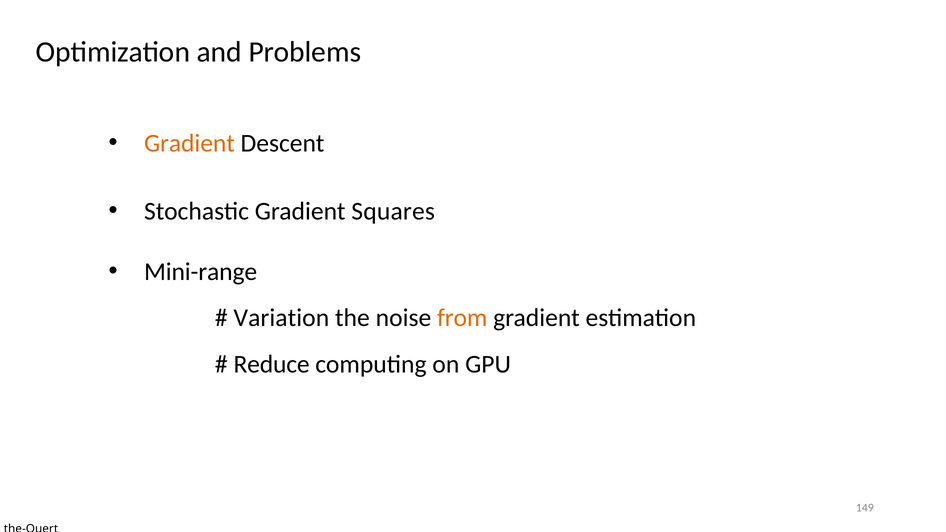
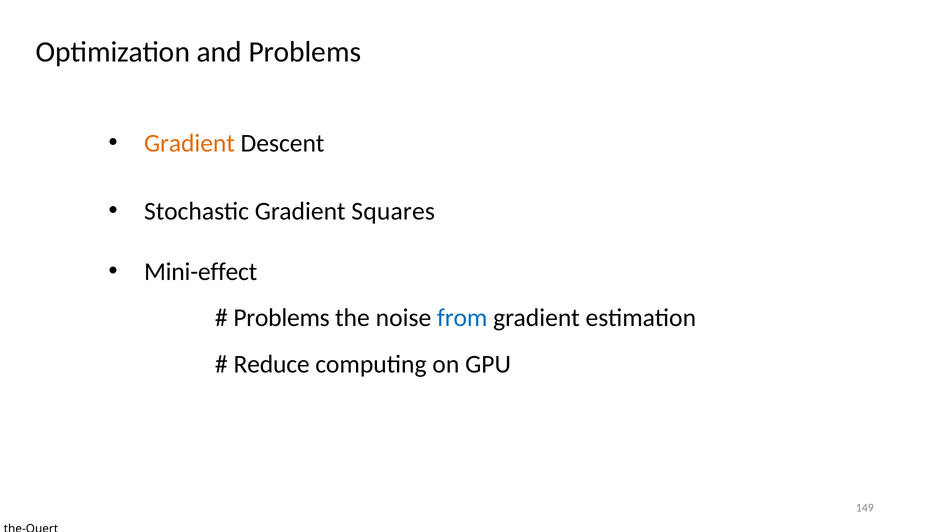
Mini-range: Mini-range -> Mini-effect (201, 272)
Variation: Variation -> Problems (282, 318)
from colour: orange -> blue (462, 318)
